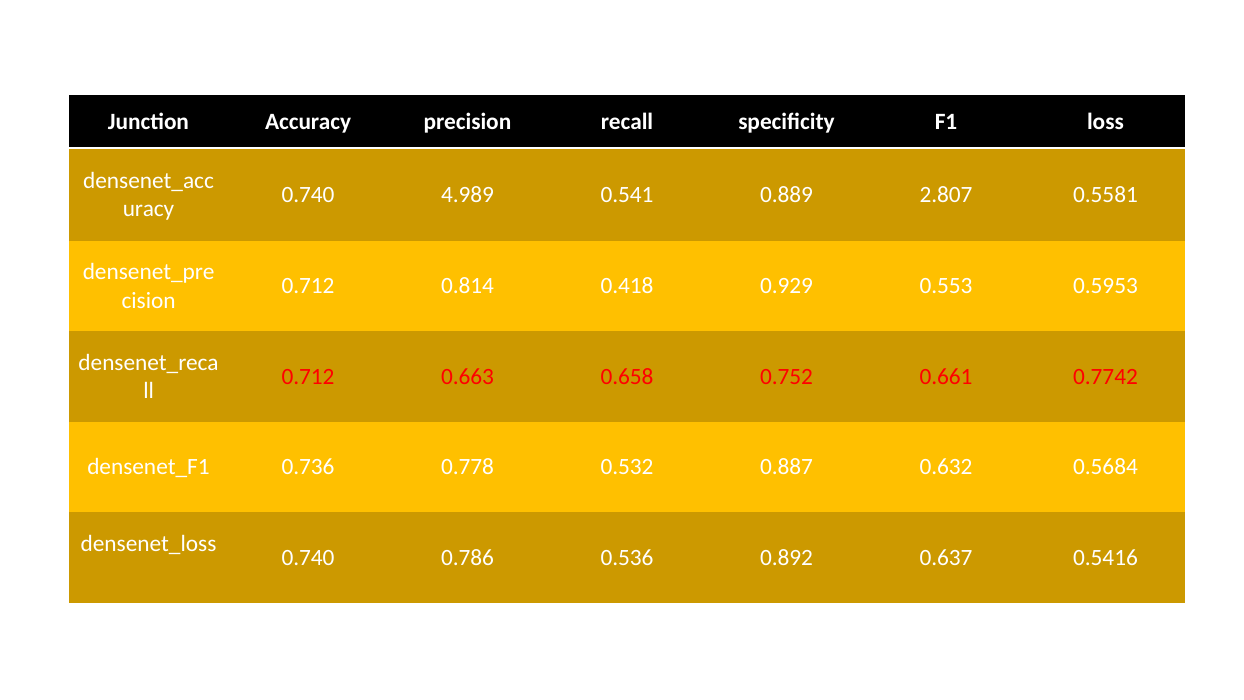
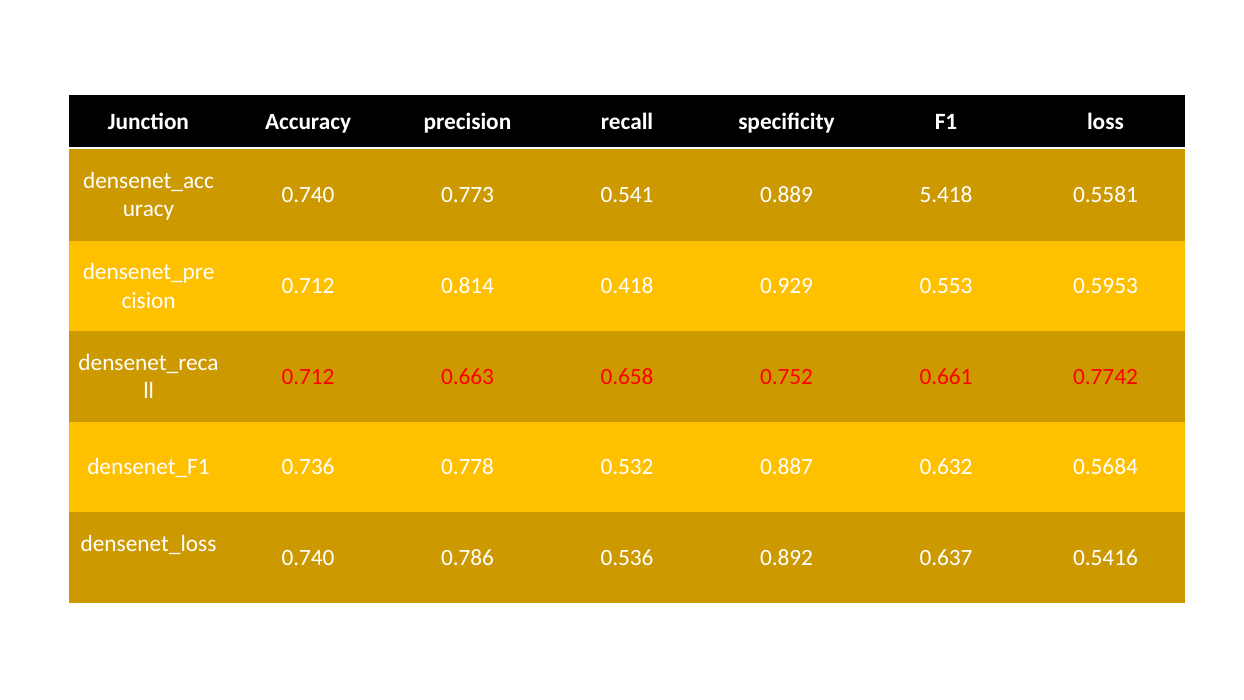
4.989: 4.989 -> 0.773 (468, 195)
2.807: 2.807 -> 5.418 (946, 195)
